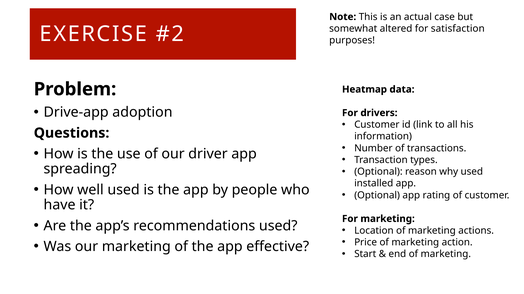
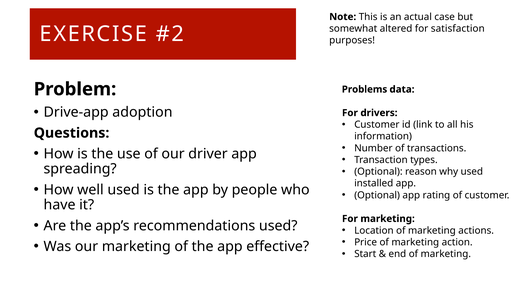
Heatmap: Heatmap -> Problems (365, 90)
